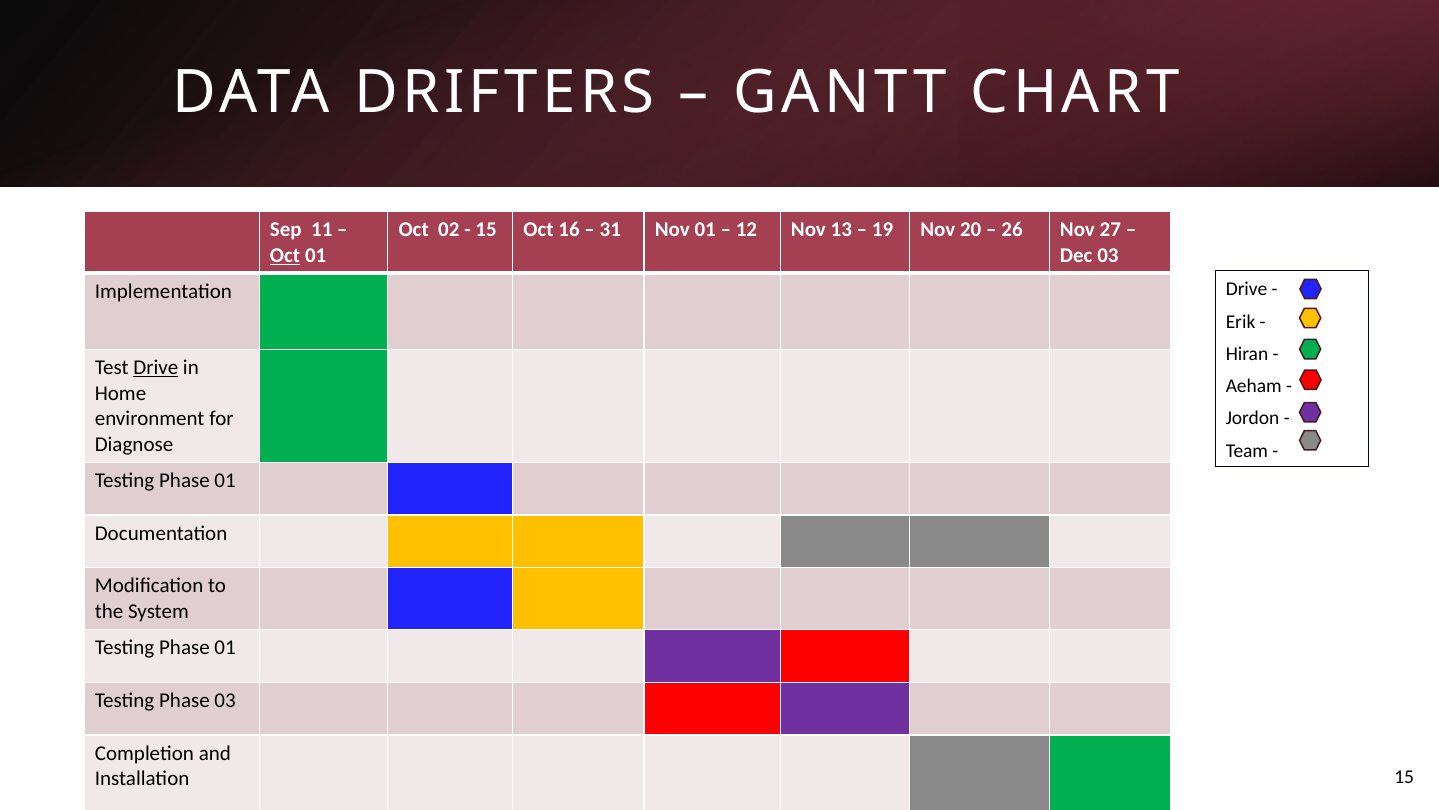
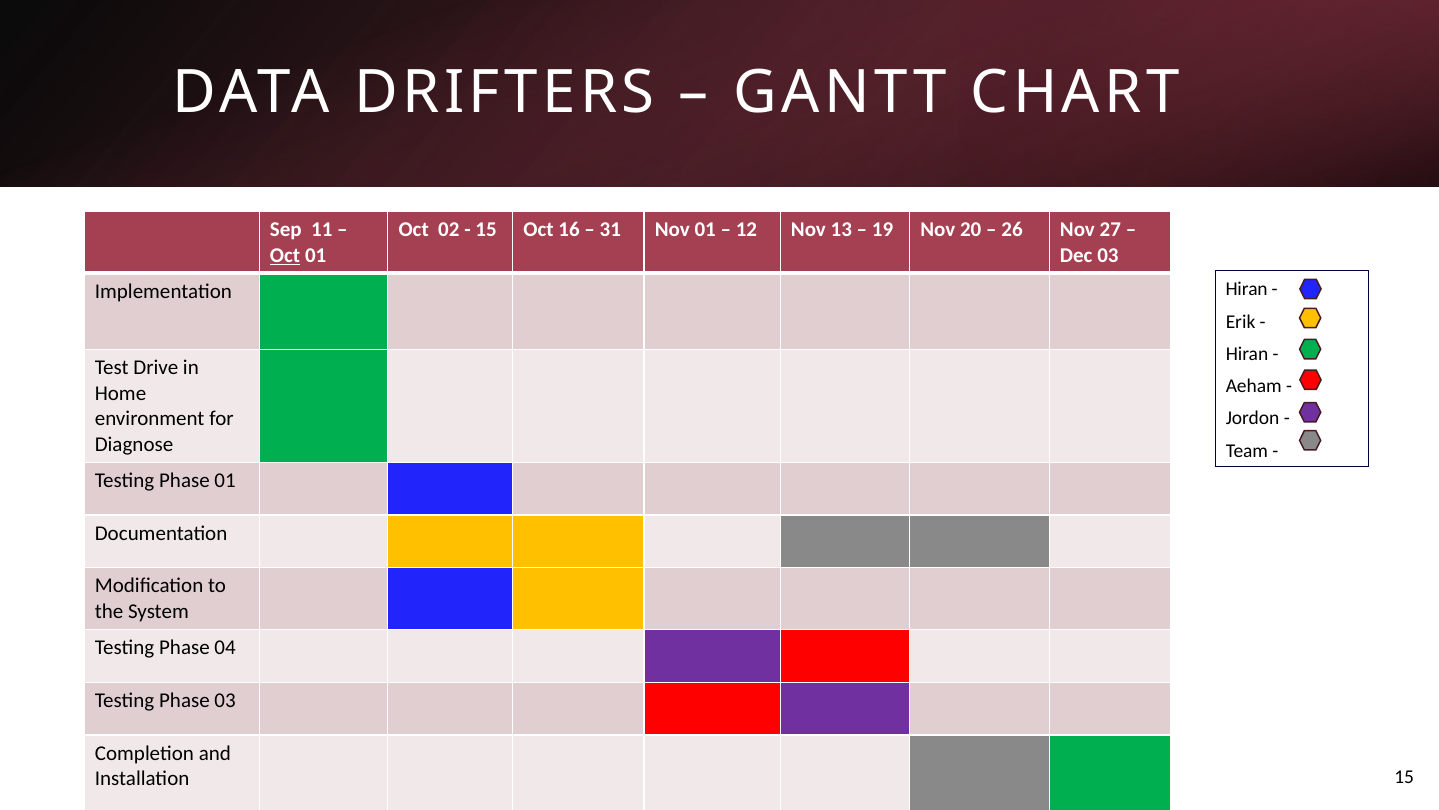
Drive: Drive -> Hiran (1247, 289)
Drive underline: present -> none (156, 367)
01: 01 -> 04 (225, 648)
